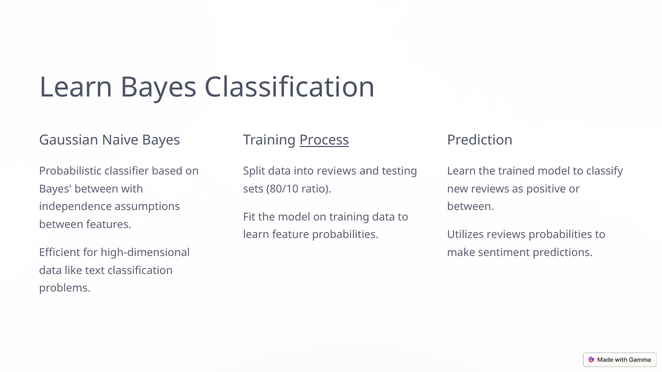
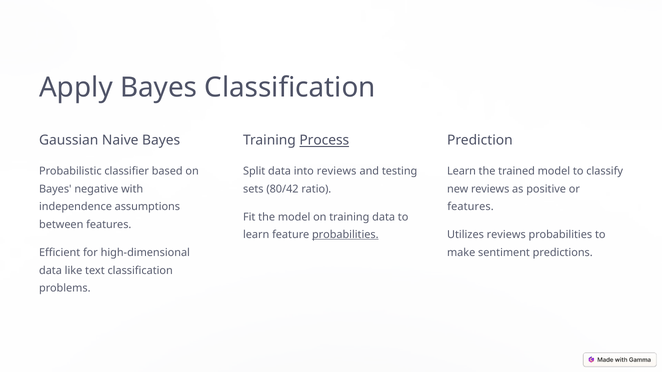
Learn: Learn -> Apply (76, 88)
Bayes between: between -> negative (96, 189)
80/10: 80/10 -> 80/42 (282, 189)
between: between -> features (471, 207)
probabilities underline: none -> present (345, 235)
